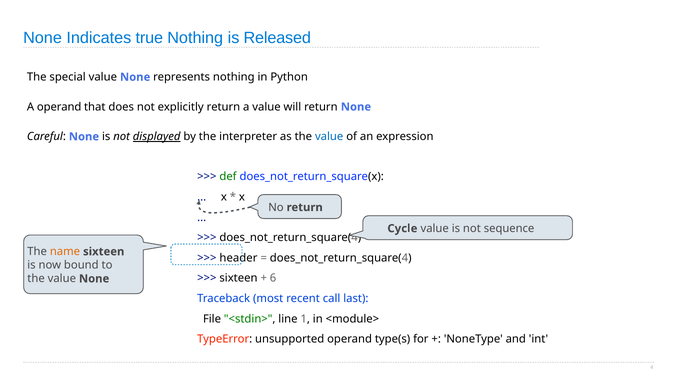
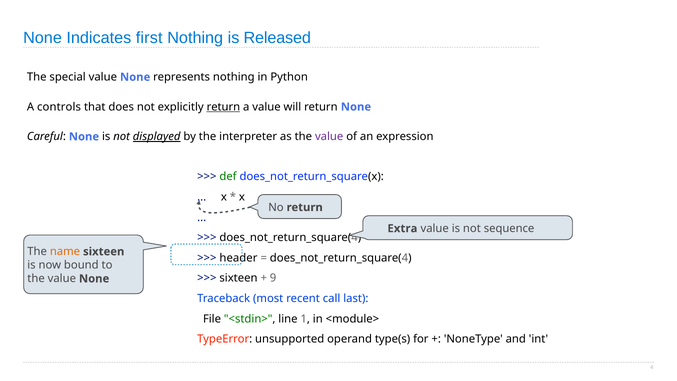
true: true -> first (149, 38)
A operand: operand -> controls (59, 107)
return underline: none -> present (223, 107)
value colour: blue -> purple (329, 137)
Cycle: Cycle -> Extra (402, 228)
6: 6 -> 9 (273, 278)
